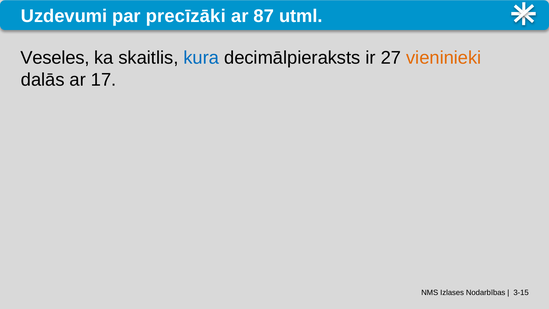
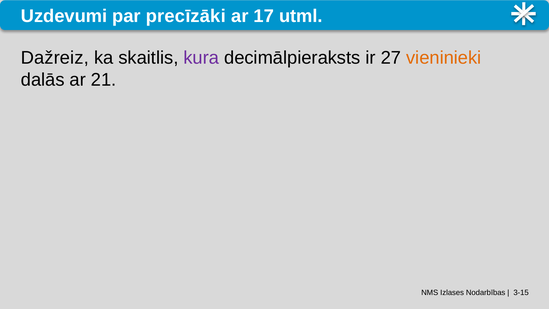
87: 87 -> 17 (264, 16)
Veseles: Veseles -> Dažreiz (55, 58)
kura colour: blue -> purple (201, 58)
17: 17 -> 21 (104, 80)
